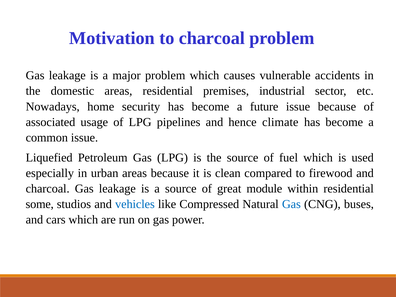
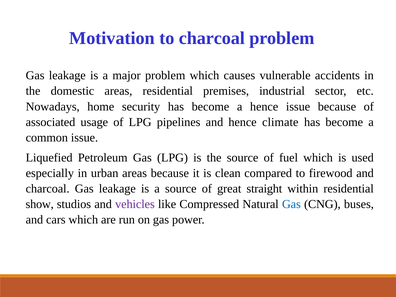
a future: future -> hence (264, 107)
module: module -> straight (264, 189)
some: some -> show (40, 204)
vehicles colour: blue -> purple (135, 204)
